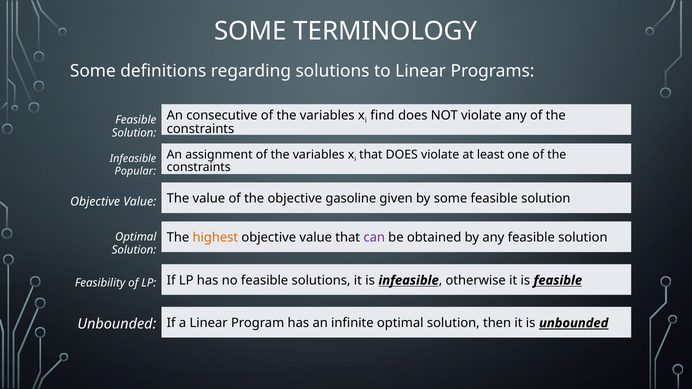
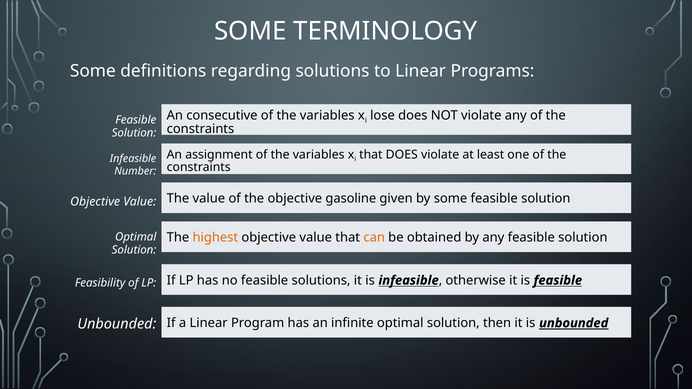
find: find -> lose (383, 116)
Popular: Popular -> Number (135, 171)
can colour: purple -> orange (374, 238)
